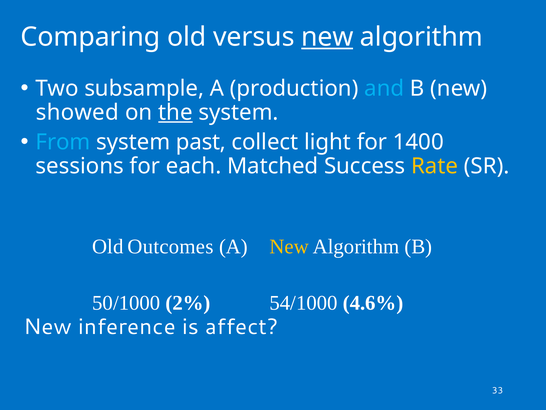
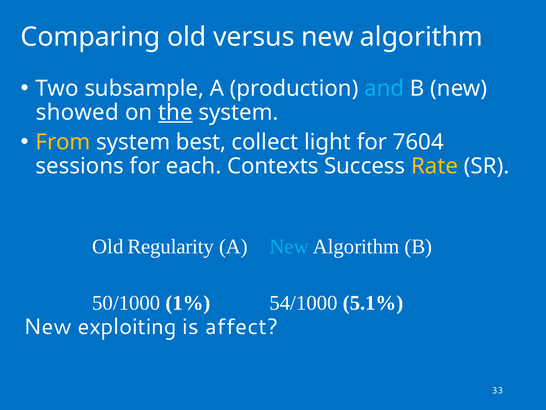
new underline: present -> none (327, 37)
From colour: light blue -> yellow (63, 142)
past: past -> best (201, 142)
1400: 1400 -> 7604 (418, 142)
Matched: Matched -> Contexts (273, 166)
Outcomes: Outcomes -> Regularity (171, 246)
New colour: yellow -> light blue (289, 246)
2%: 2% -> 1% (188, 302)
4.6%: 4.6% -> 5.1% (373, 302)
inference: inference -> exploiting (127, 326)
